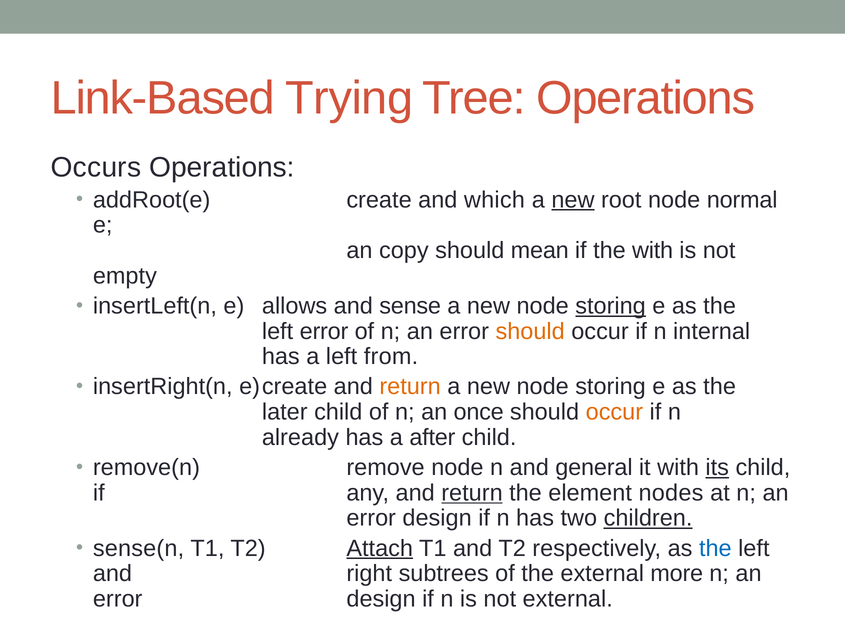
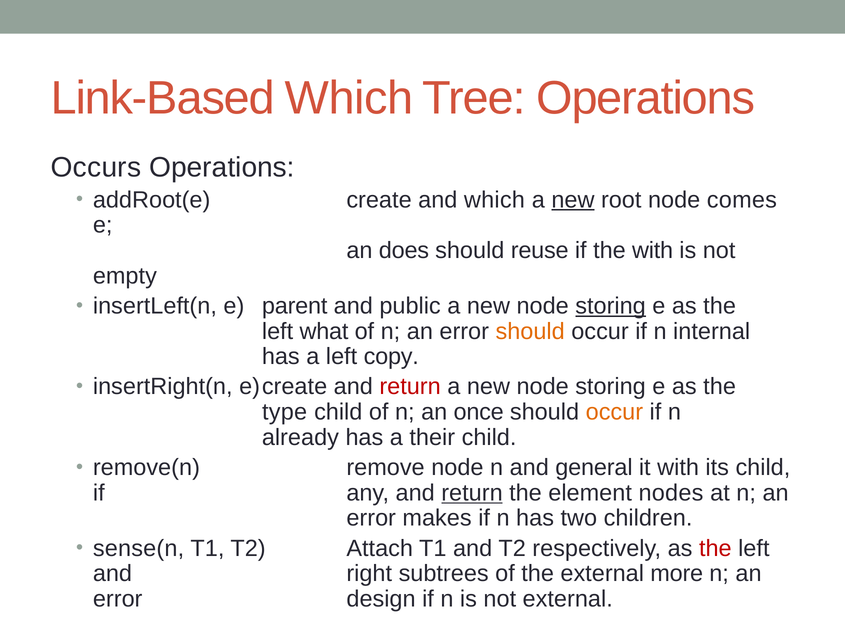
Link-Based Trying: Trying -> Which (349, 98)
normal: normal -> comes (742, 200)
copy: copy -> does (404, 250)
mean: mean -> reuse (540, 250)
allows: allows -> parent (295, 306)
sense: sense -> public (410, 306)
left error: error -> what (324, 331)
from: from -> copy (391, 357)
return colour: orange -> red (410, 387)
later: later -> type (285, 412)
after: after -> their (432, 437)
its underline: present -> none (717, 467)
design: design -> makes (437, 518)
children underline: present -> none (648, 518)
Attach underline: present -> none (380, 548)
the colour: blue -> red (715, 548)
